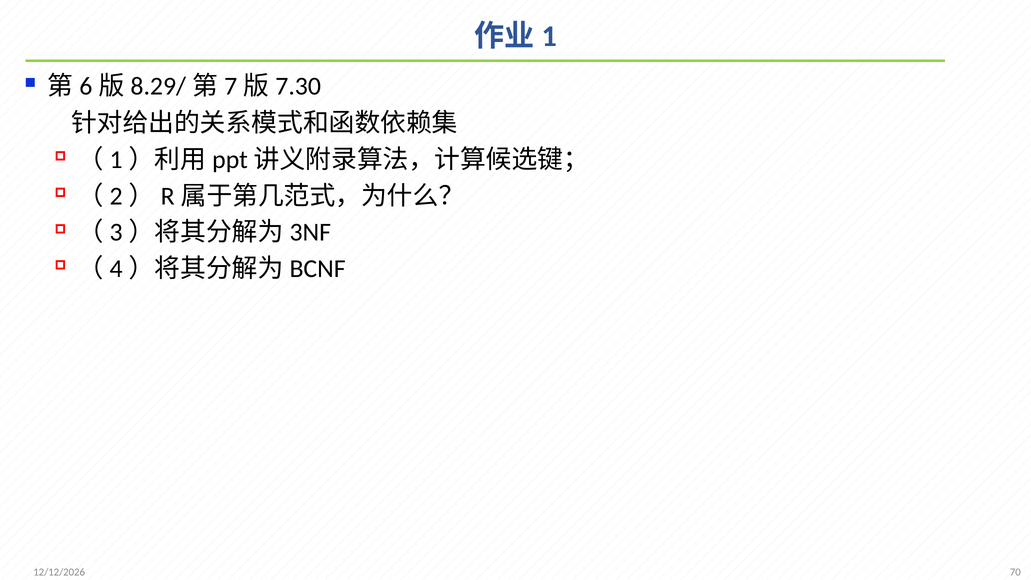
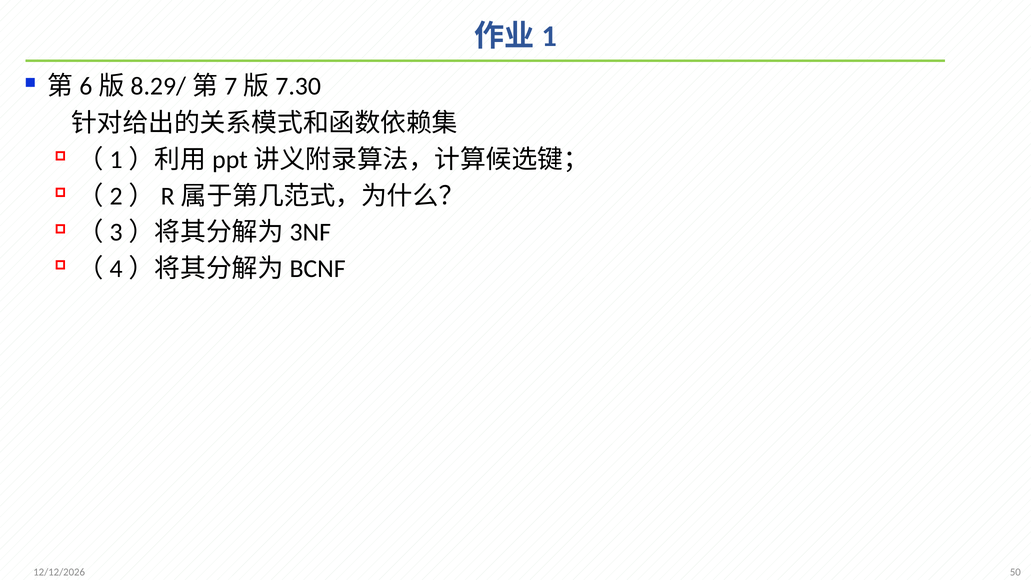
70: 70 -> 50 (1015, 572)
